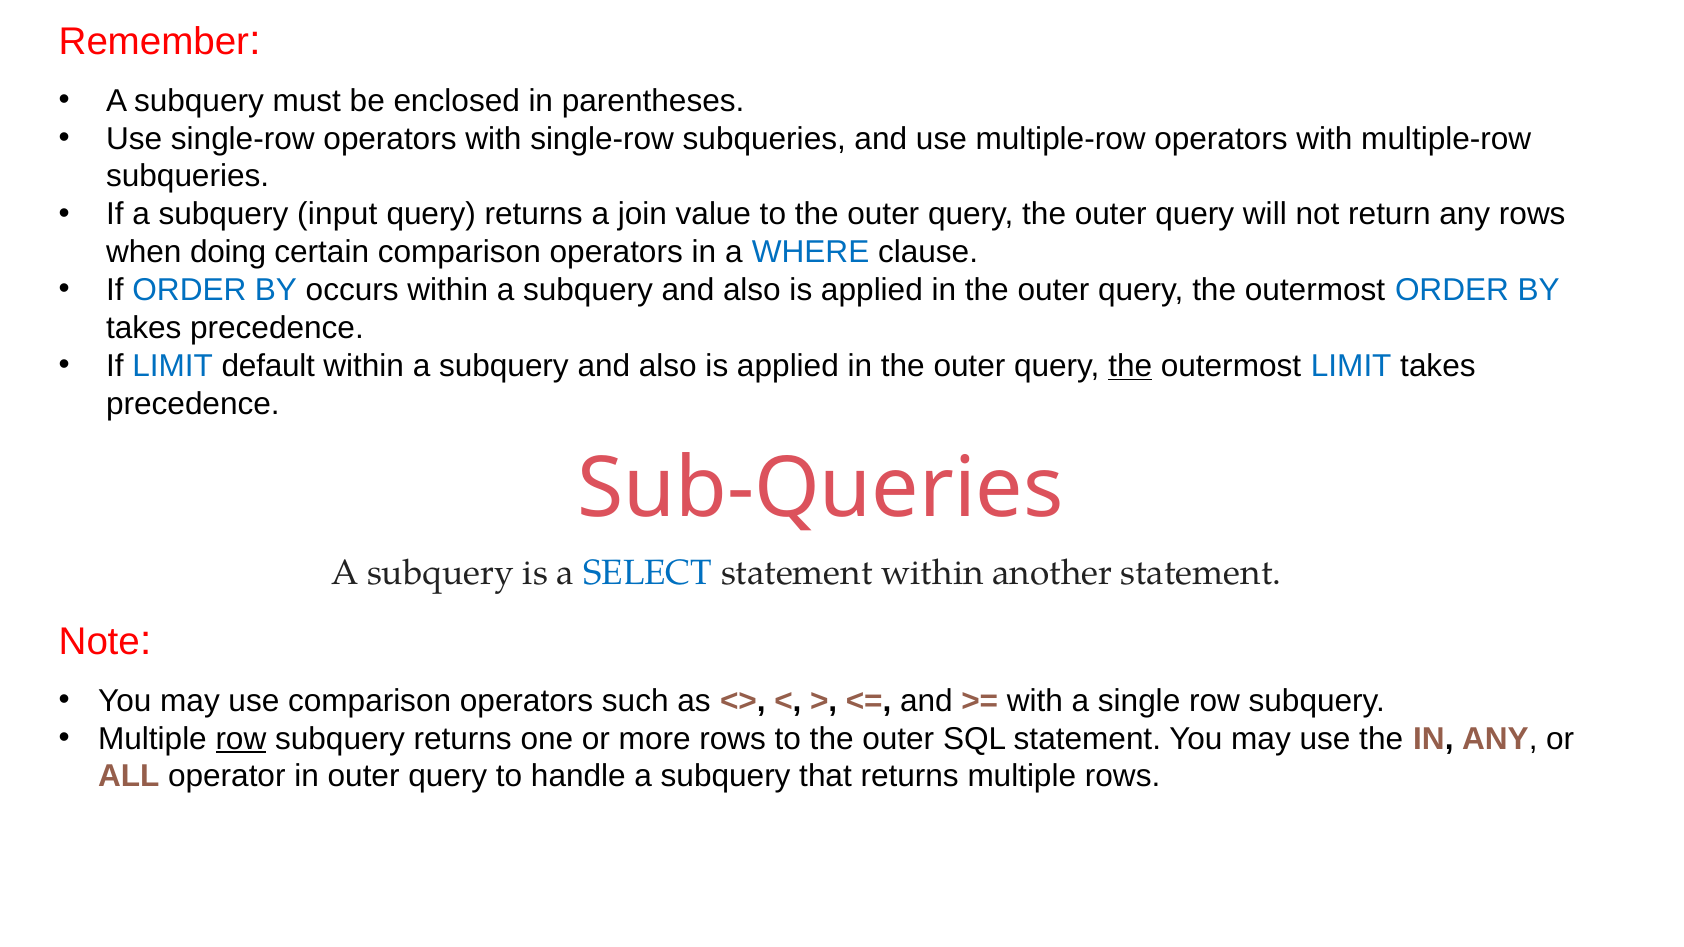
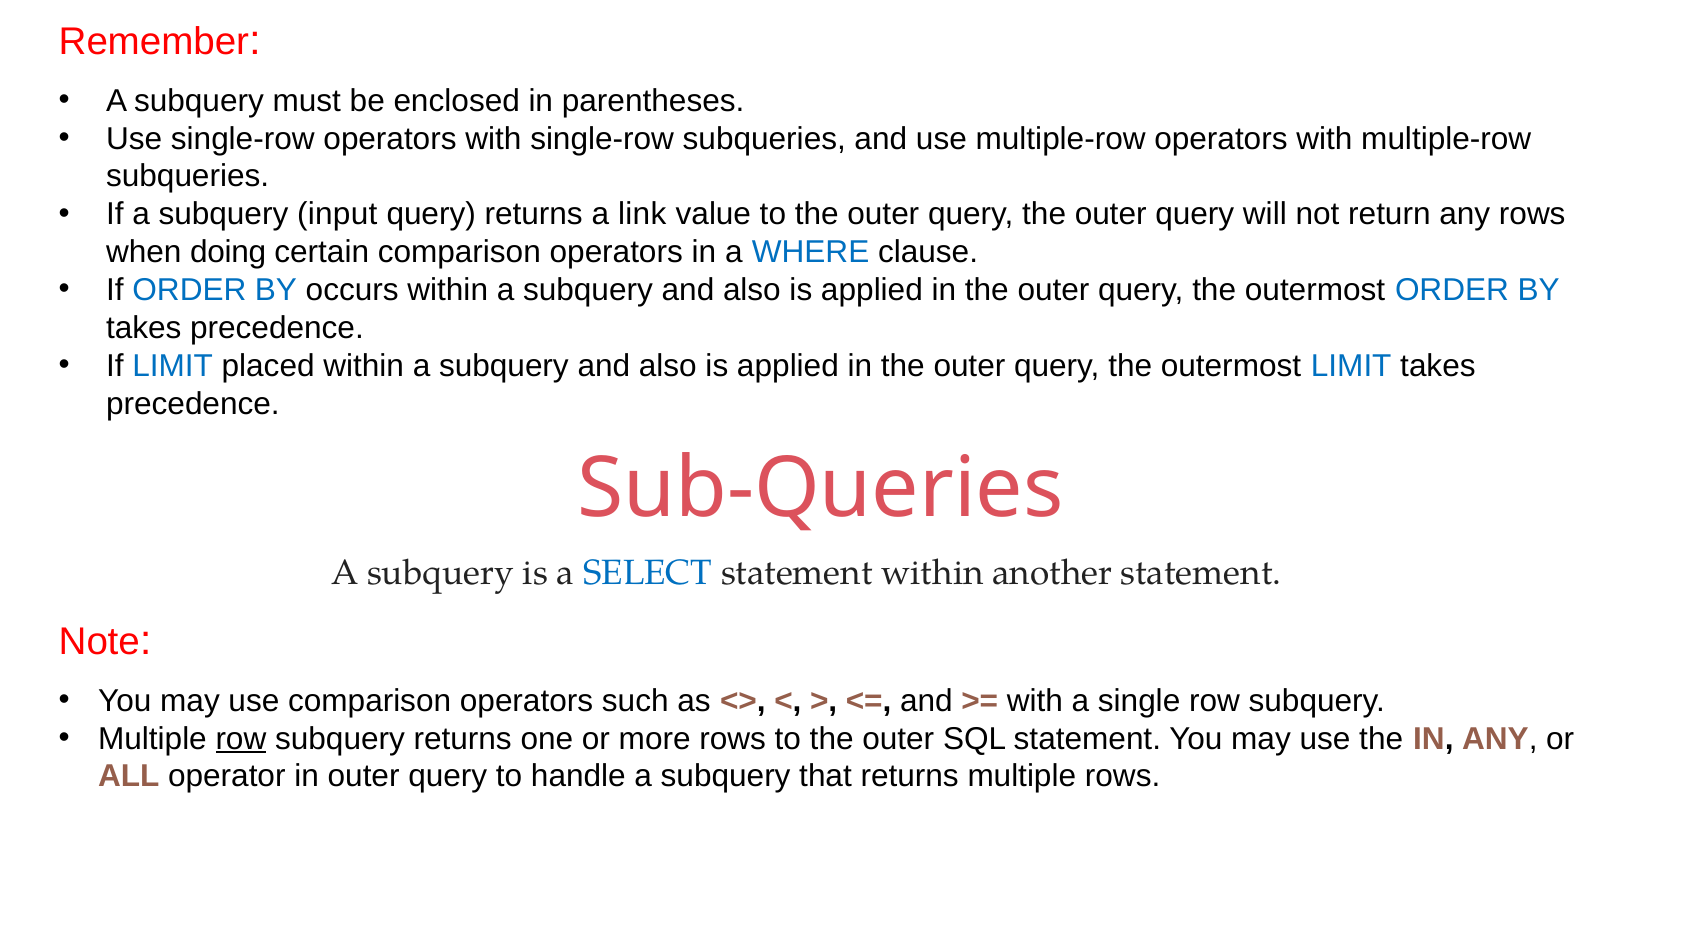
join: join -> link (642, 214)
default: default -> placed (268, 366)
the underline: present -> none (1130, 366)
